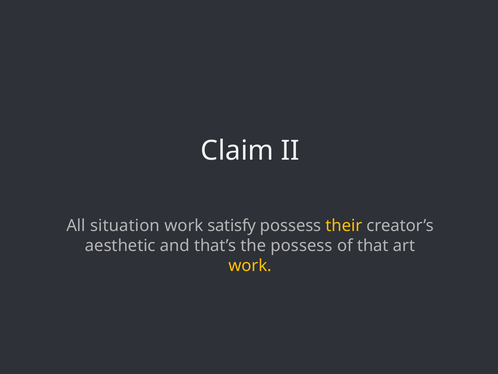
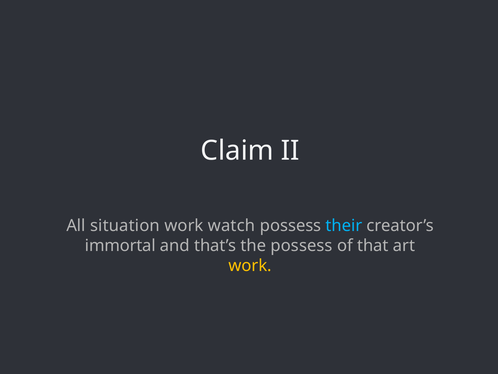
satisfy: satisfy -> watch (232, 225)
their colour: yellow -> light blue (344, 225)
aesthetic: aesthetic -> immortal (120, 245)
